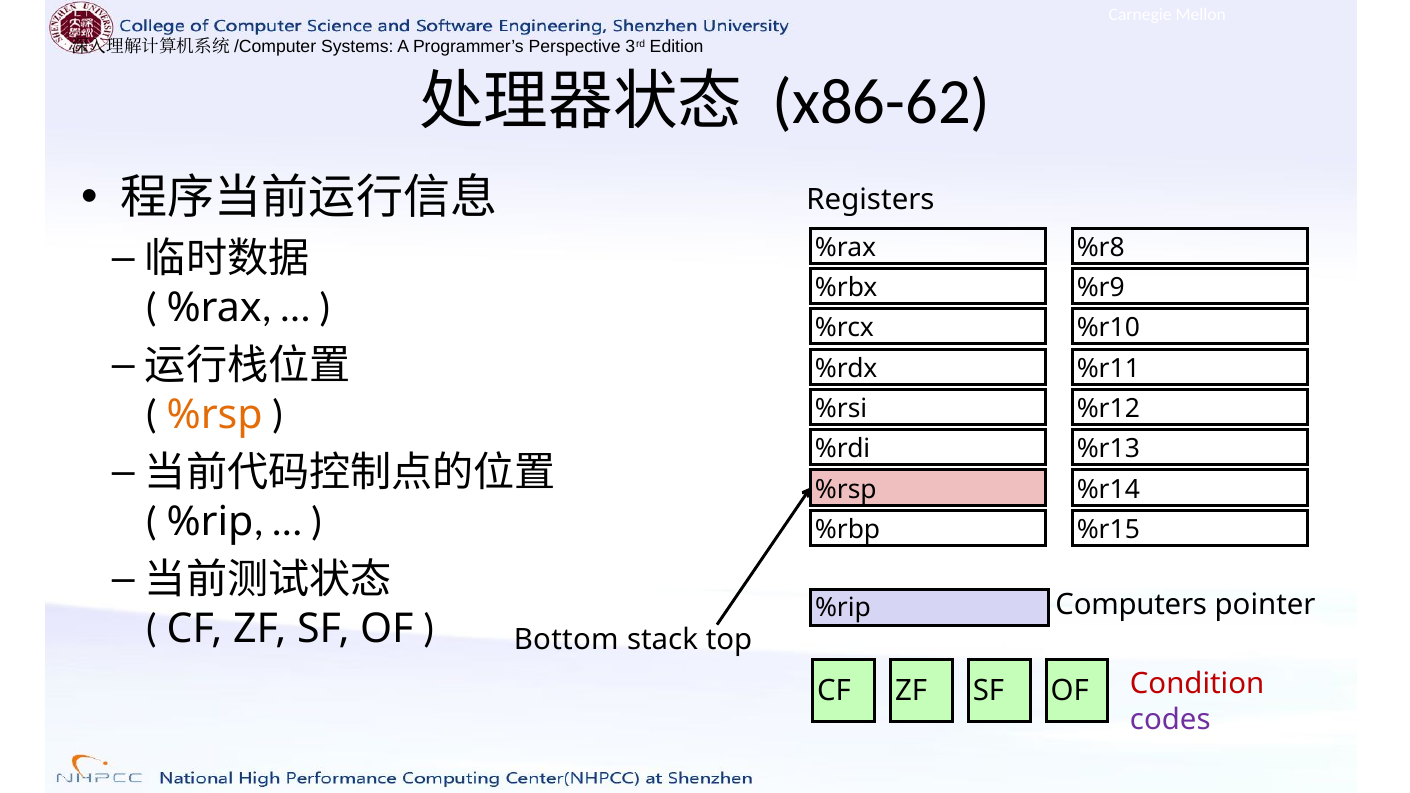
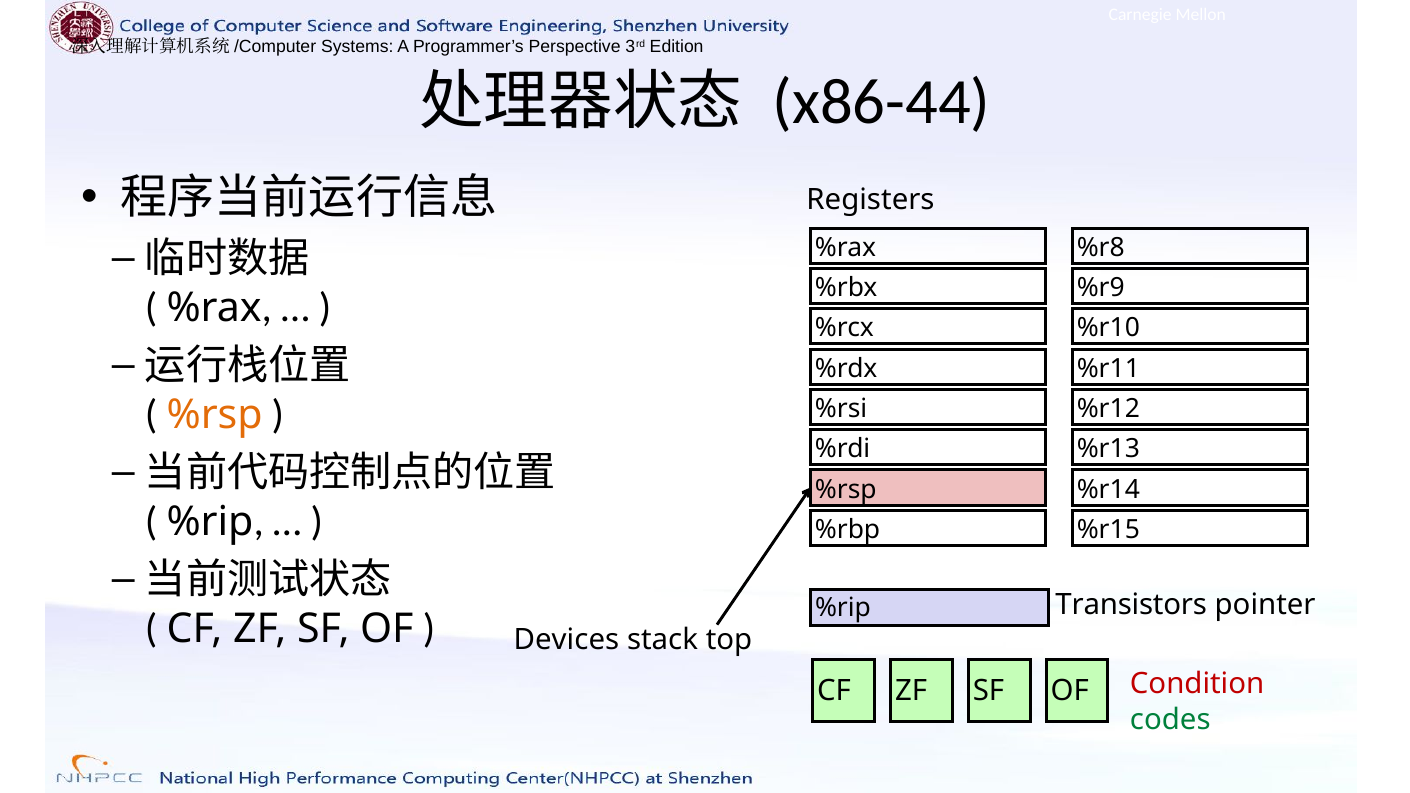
x86-62: x86-62 -> x86-44 (882, 102)
Computers: Computers -> Transistors (1131, 605)
Bottom: Bottom -> Devices (566, 640)
codes colour: purple -> green (1170, 719)
